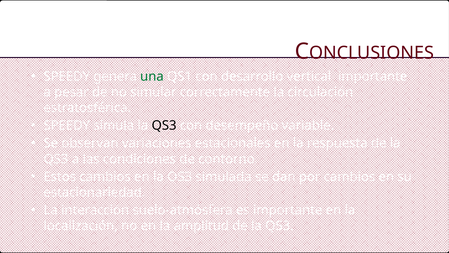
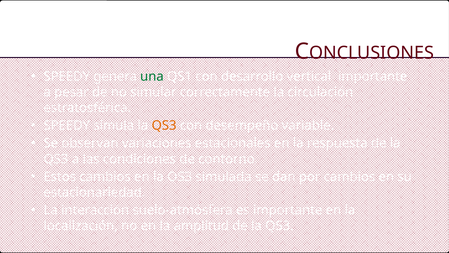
QS3 colour: black -> orange (164, 125)
